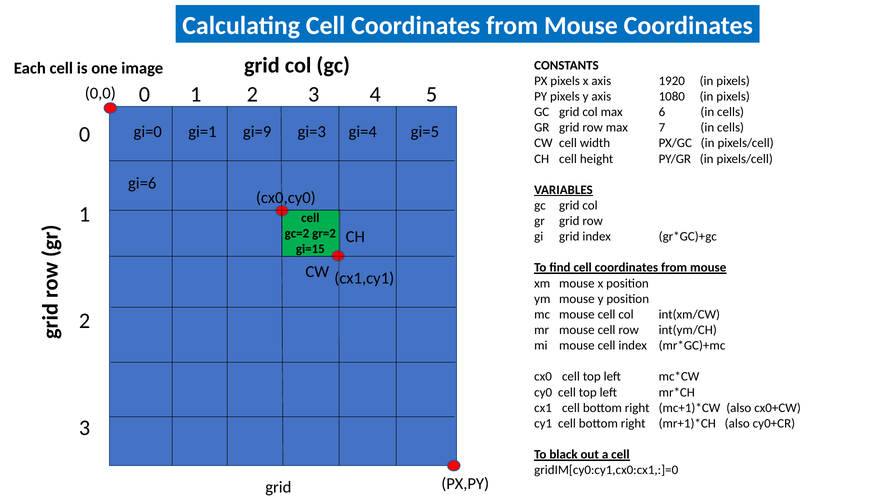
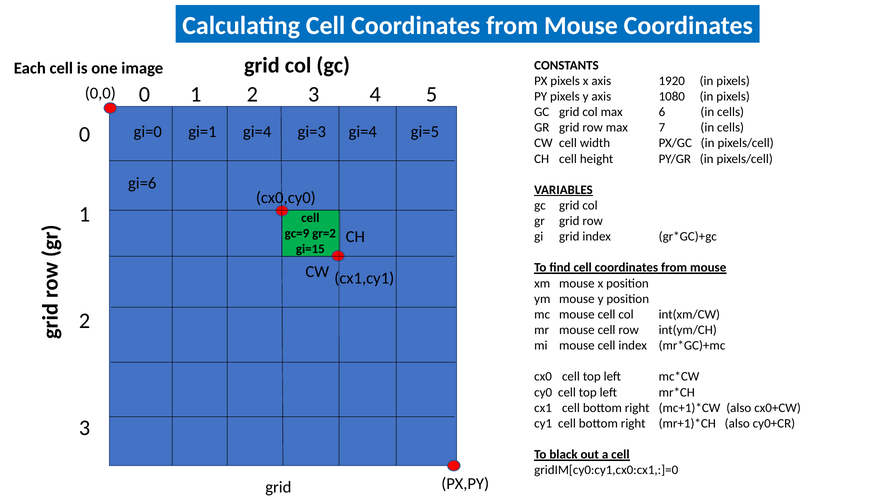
gi=1 gi=9: gi=9 -> gi=4 (257, 132)
gc=2: gc=2 -> gc=9 (297, 234)
